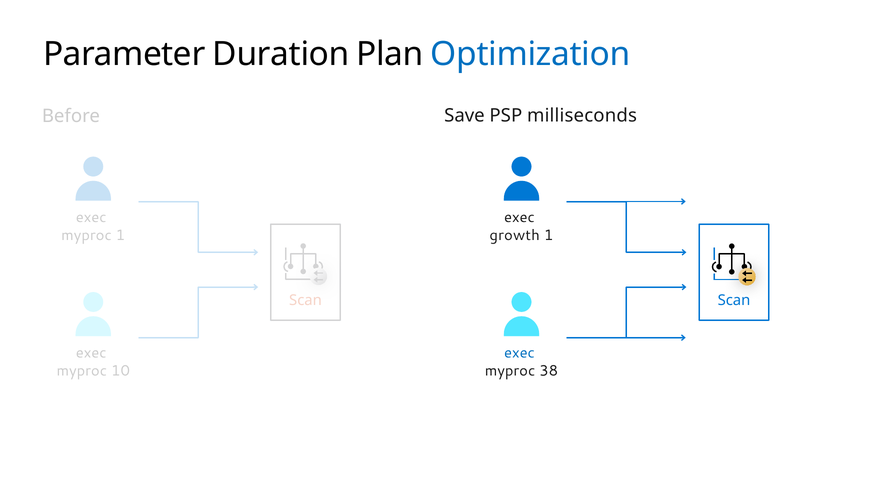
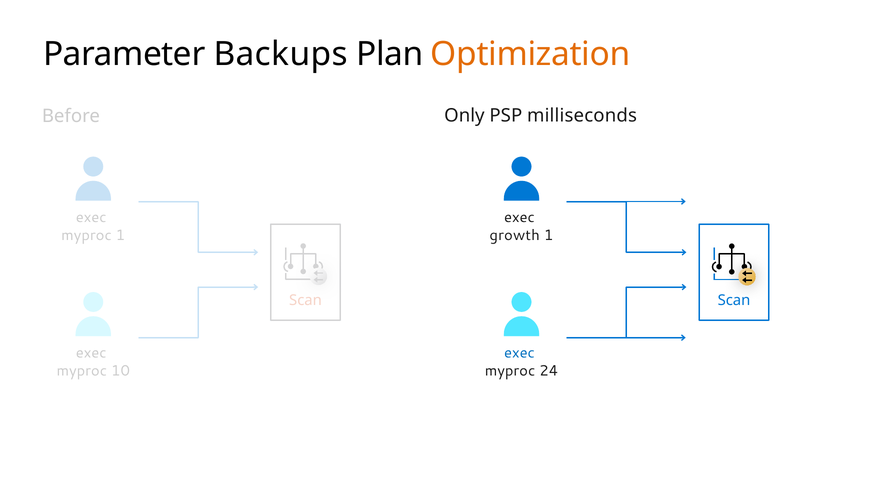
Duration: Duration -> Backups (281, 54)
Optimization colour: blue -> orange (530, 54)
Save: Save -> Only (464, 116)
38: 38 -> 24 (549, 371)
